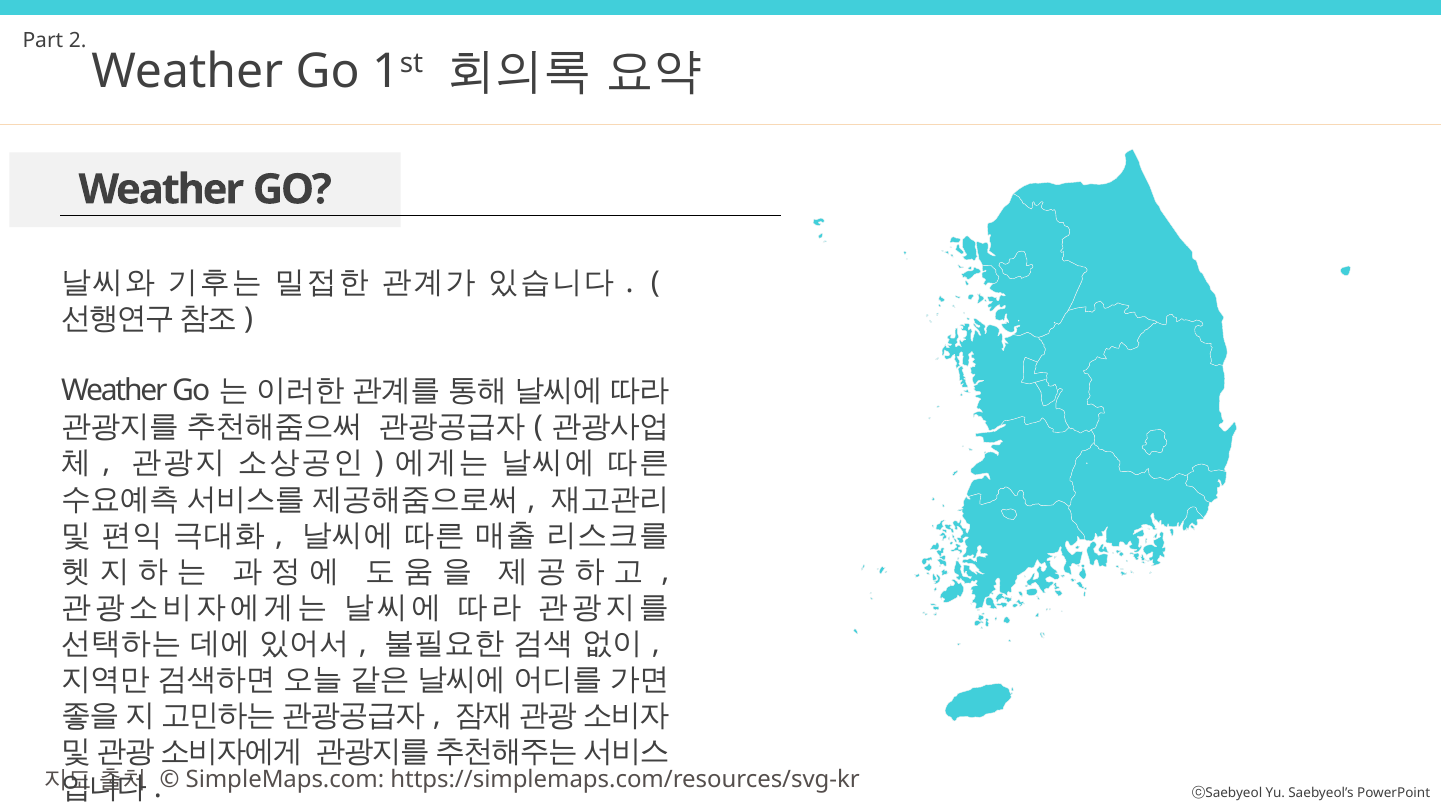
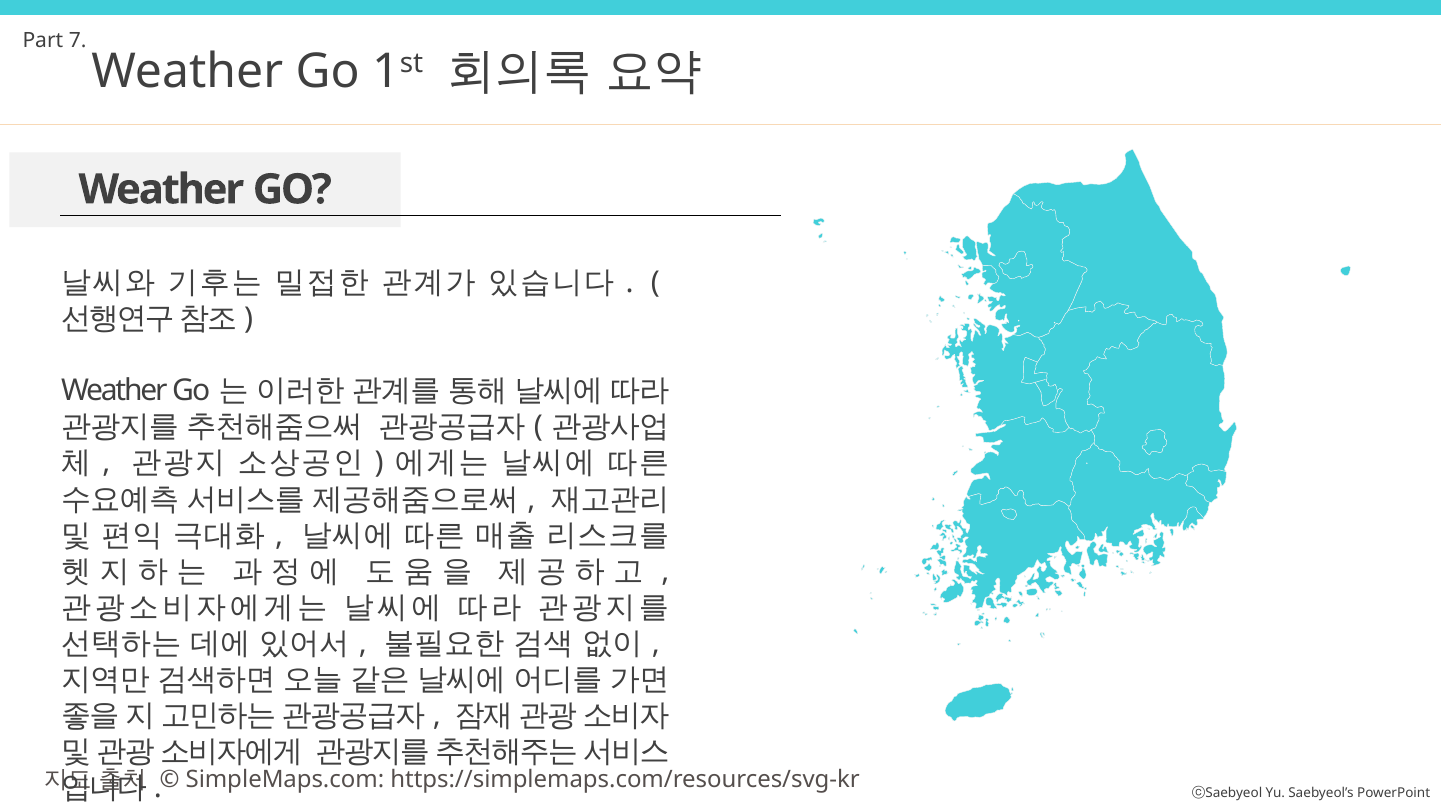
2: 2 -> 7 (78, 41)
